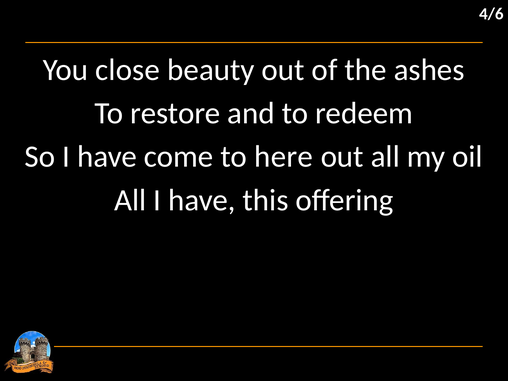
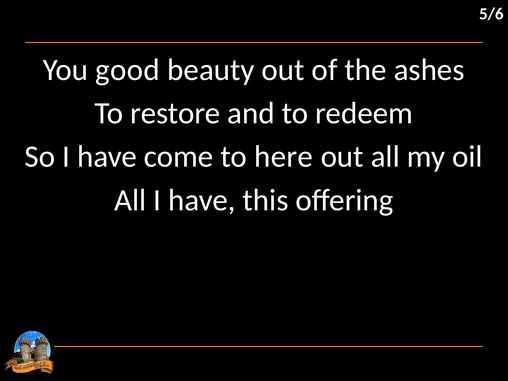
4/6: 4/6 -> 5/6 (491, 14)
close: close -> good (128, 70)
